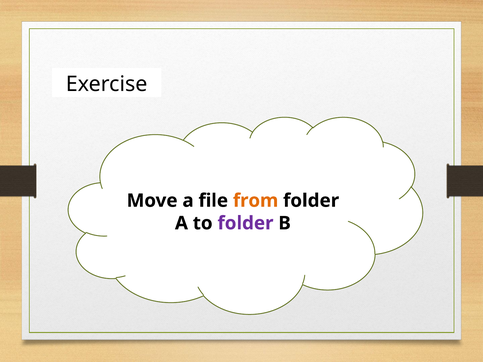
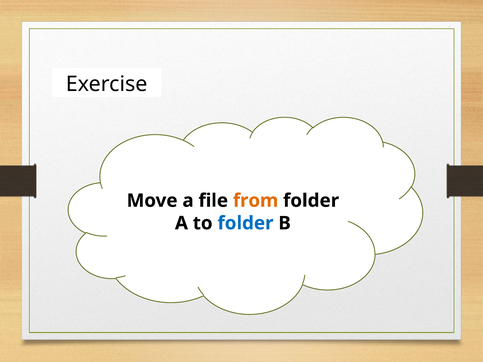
folder colour: purple -> blue (245, 223)
